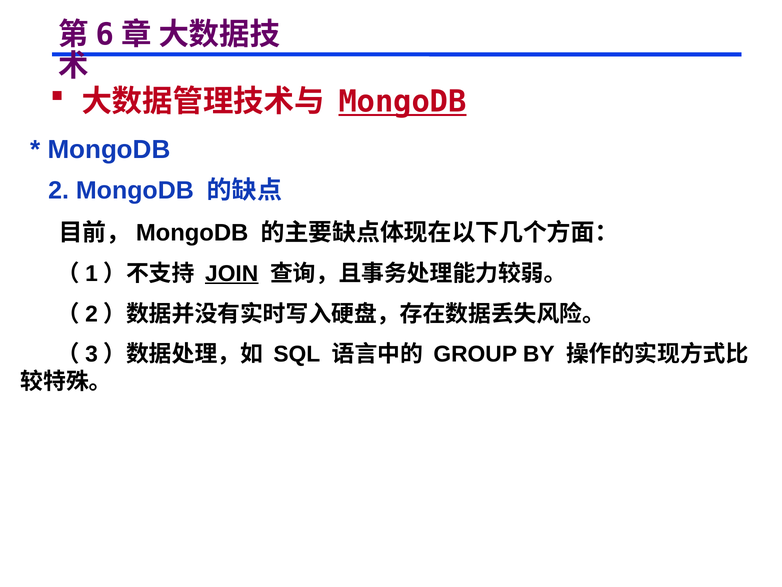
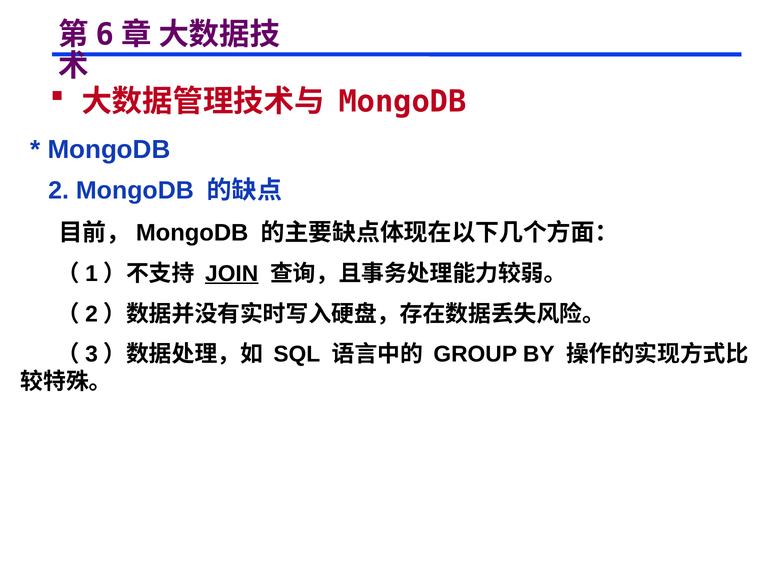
MongoDB underline: present -> none (403, 102)
